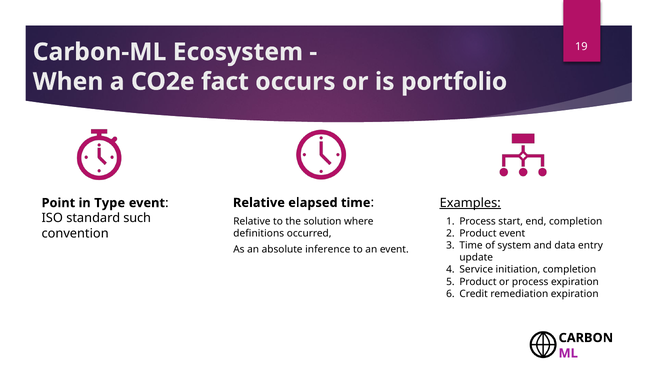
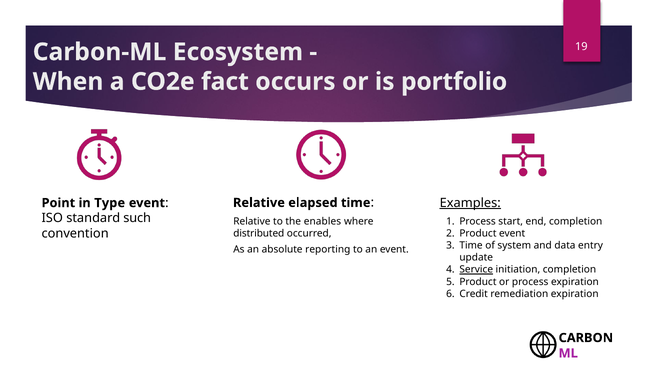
solution: solution -> enables (322, 222)
definitions: definitions -> distributed (259, 234)
inference: inference -> reporting (328, 249)
Service underline: none -> present (476, 270)
